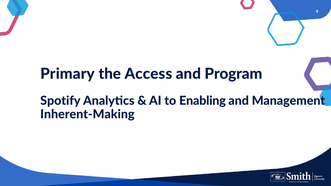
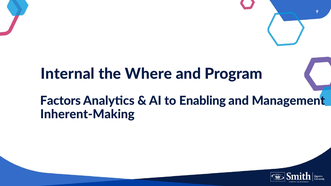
Primary: Primary -> Internal (68, 74)
Access: Access -> Where (148, 74)
Spotify: Spotify -> Factors (60, 101)
